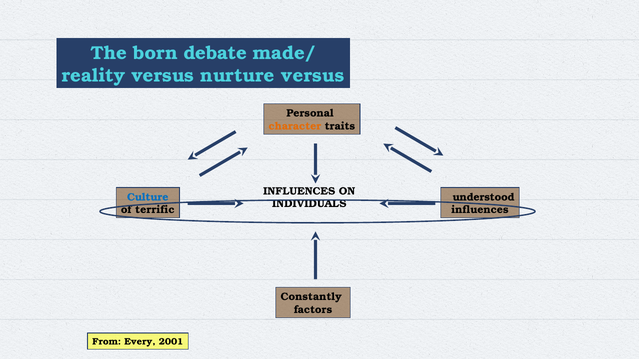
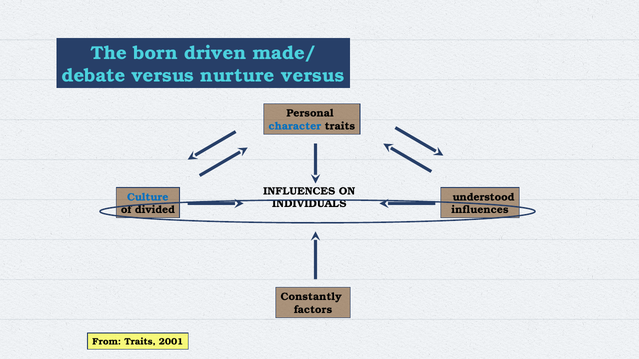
debate: debate -> driven (215, 53)
reality: reality -> debate (94, 76)
character colour: orange -> blue (295, 126)
terrific: terrific -> divided (155, 210)
From Every: Every -> Traits (140, 342)
